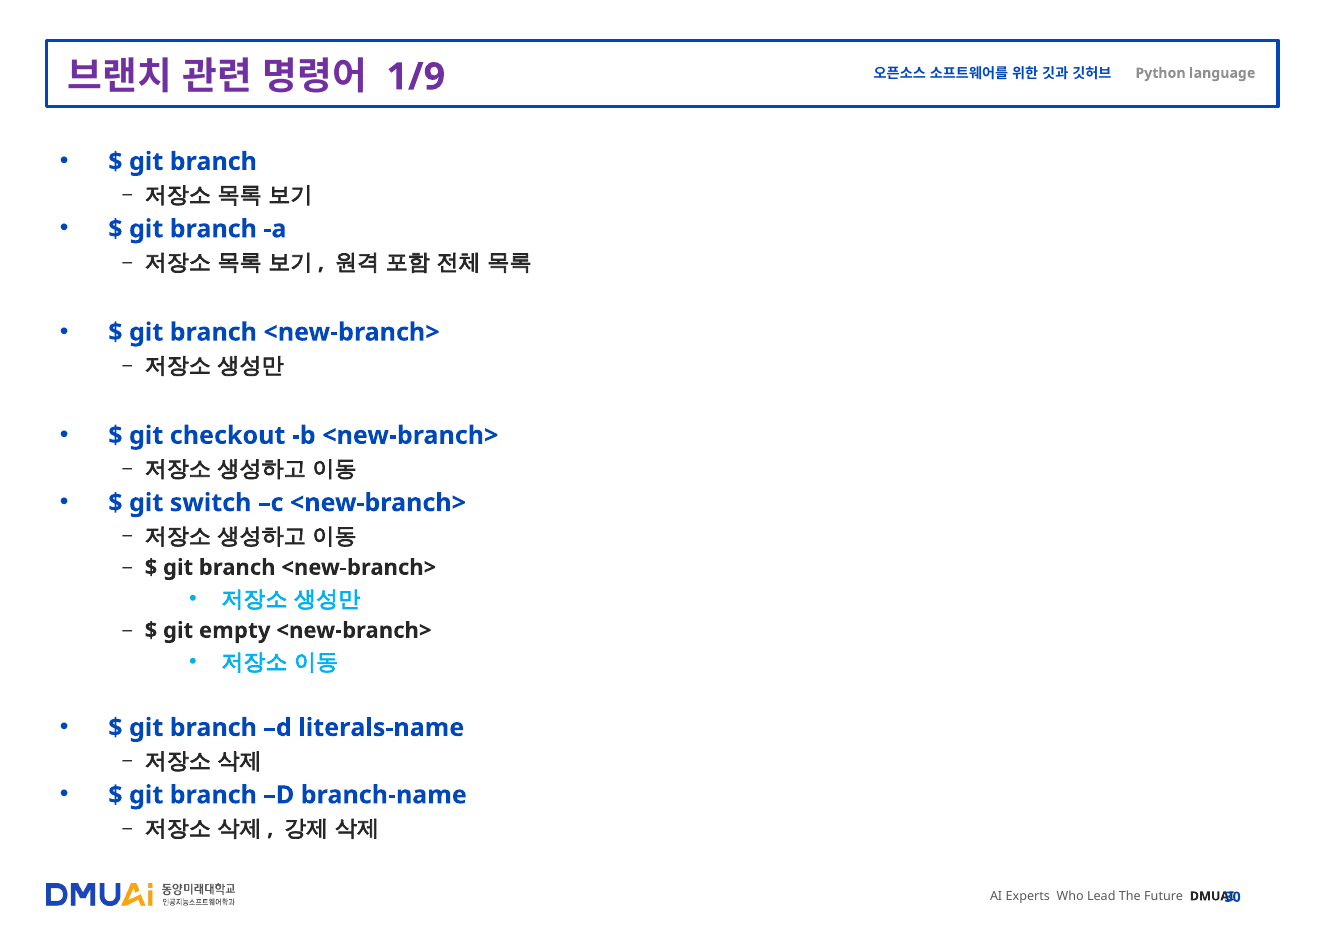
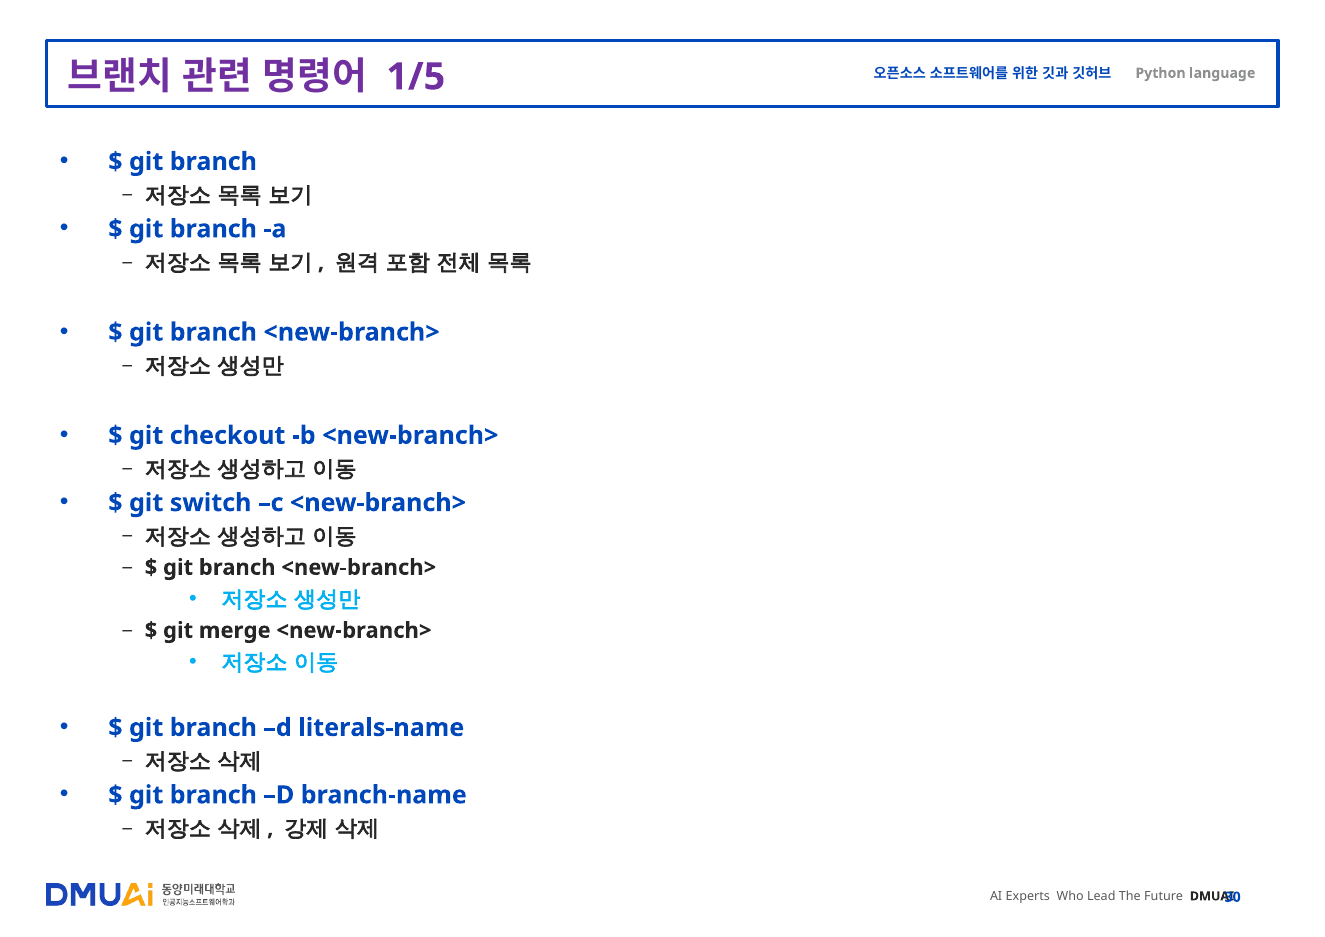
1/9: 1/9 -> 1/5 (416, 77)
empty: empty -> merge (235, 630)
